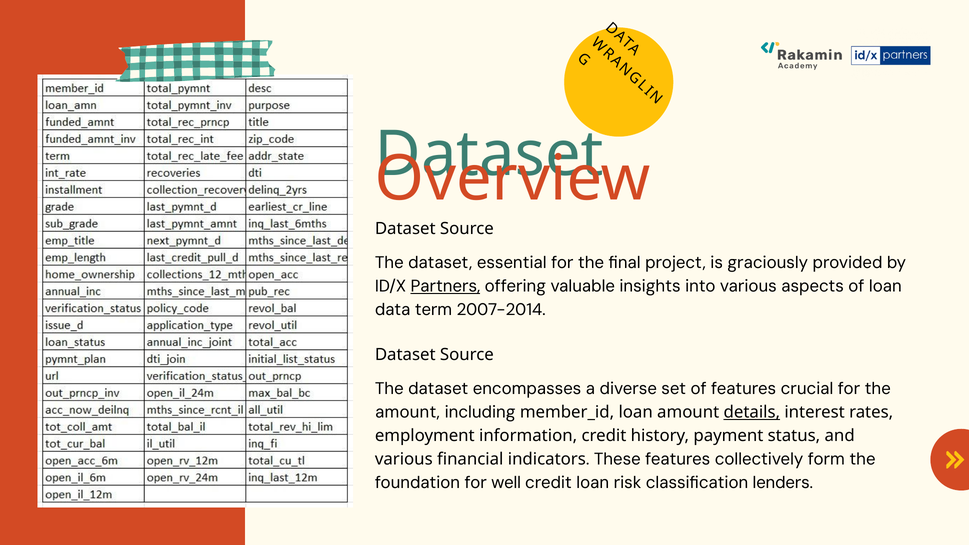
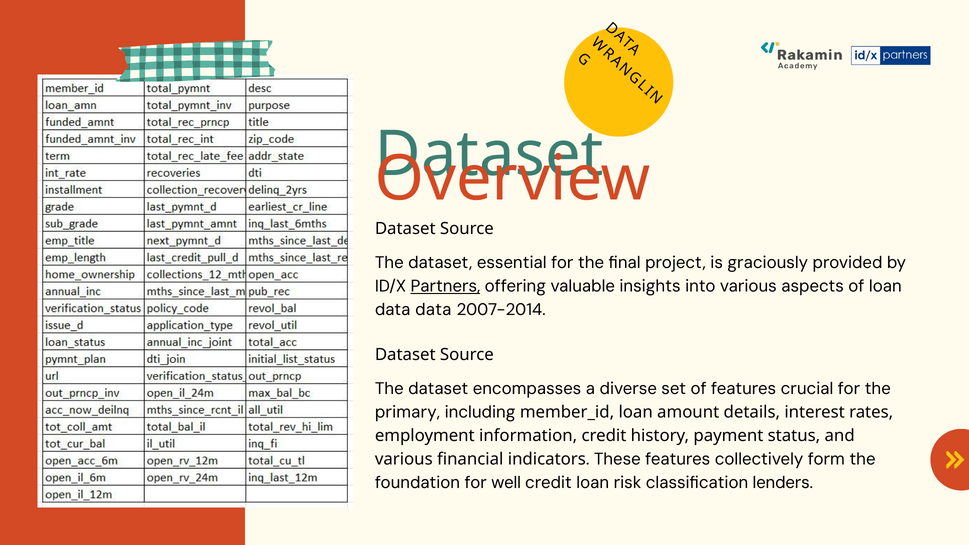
data term: term -> data (433, 310)
amount: amount -> primary (407, 412)
details underline: present -> none (752, 412)
